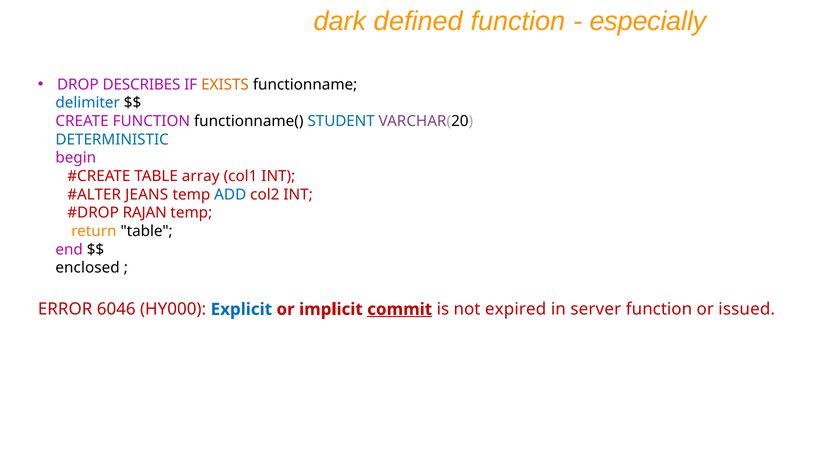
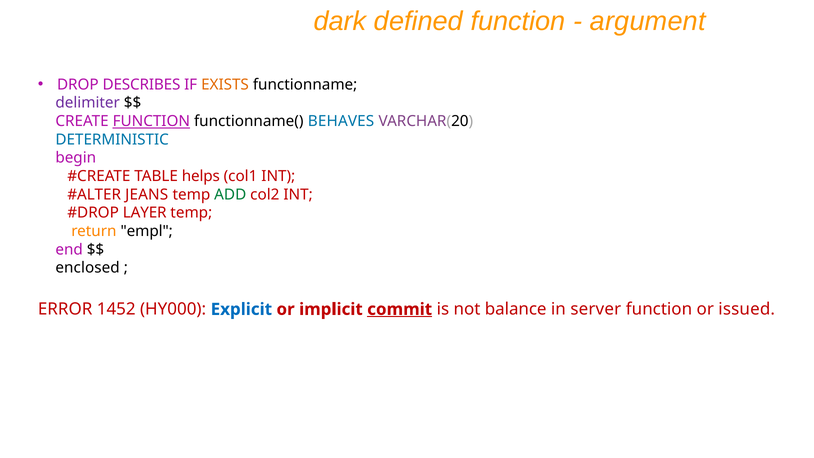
especially: especially -> argument (648, 21)
delimiter colour: blue -> purple (88, 103)
FUNCTION underline: none -> present (151, 121)
STUDENT: STUDENT -> BEHAVES (341, 121)
array: array -> helps (201, 176)
ADD colour: blue -> green (230, 194)
RAJAN: RAJAN -> LAYER (145, 213)
return table: table -> empl (147, 231)
6046: 6046 -> 1452 (116, 309)
expired: expired -> balance (516, 309)
